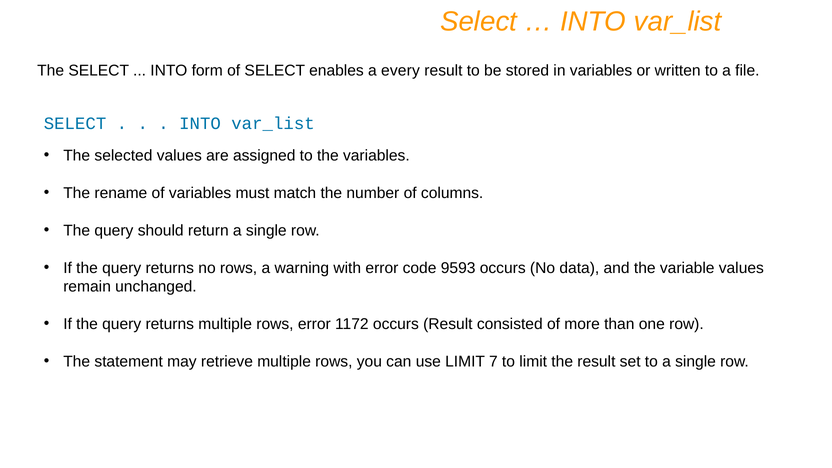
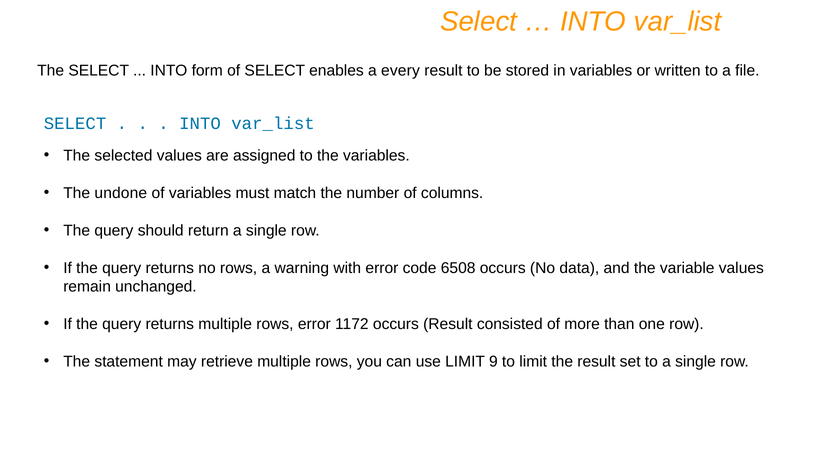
rename: rename -> undone (121, 193)
9593: 9593 -> 6508 (458, 268)
7: 7 -> 9 (493, 361)
